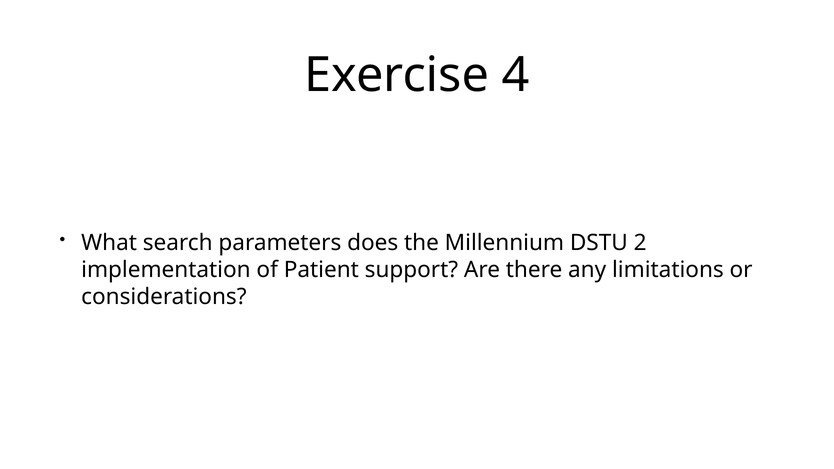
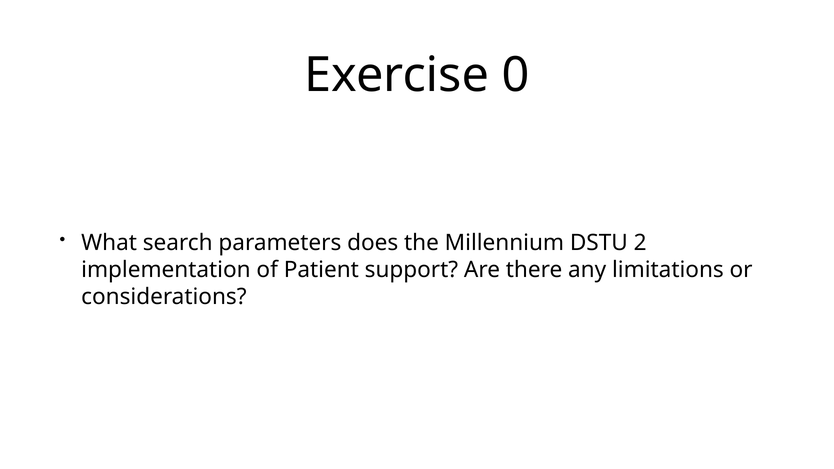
4: 4 -> 0 (516, 75)
